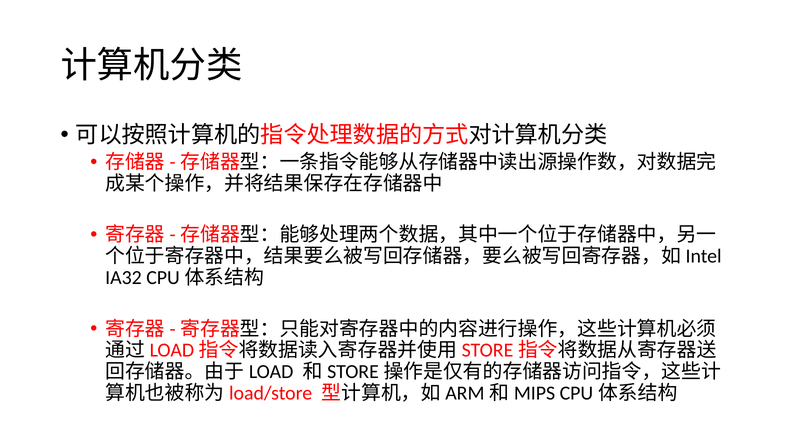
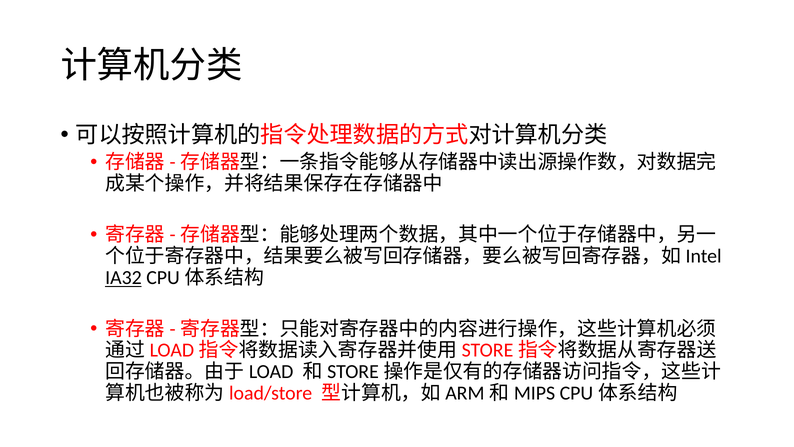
IA32 underline: none -> present (123, 278)
